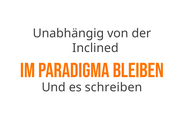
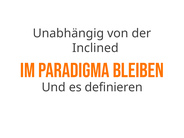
schreiben: schreiben -> definieren (114, 87)
